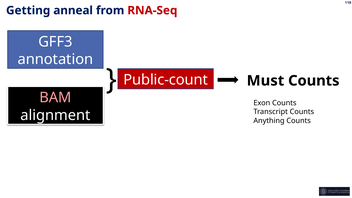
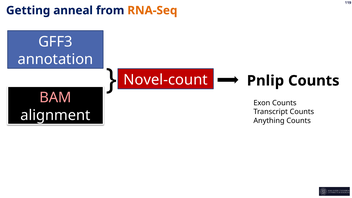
RNA-Seq colour: red -> orange (152, 10)
Must: Must -> Pnlip (265, 81)
Public-count: Public-count -> Novel-count (166, 80)
